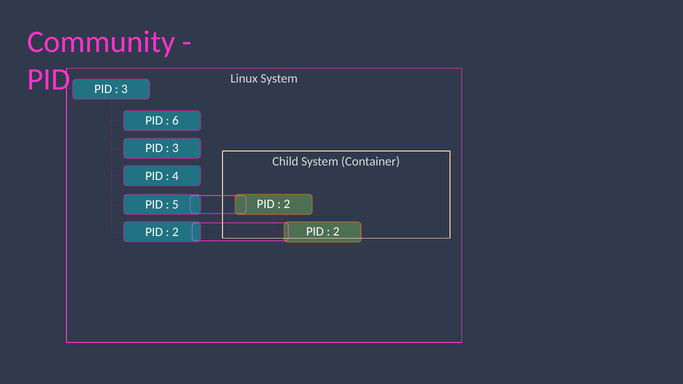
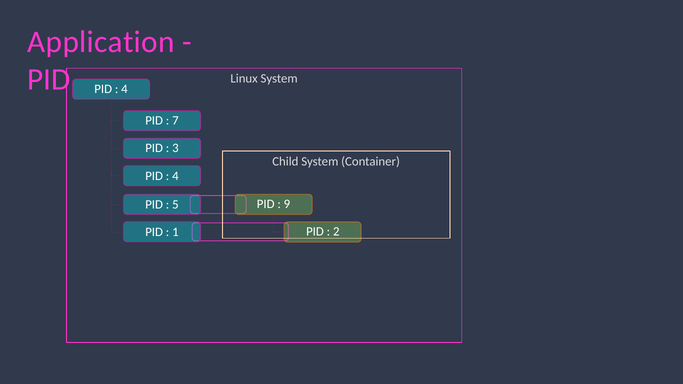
Community: Community -> Application (101, 42)
3: 3 -> 4 (124, 89)
6: 6 -> 7 (175, 121)
2: 2 -> 9 (287, 204)
2: 2 -> 1 (175, 232)
